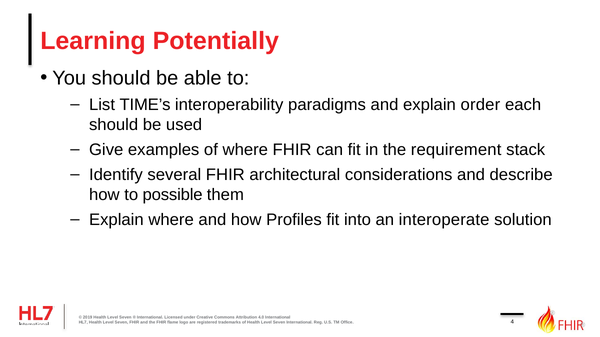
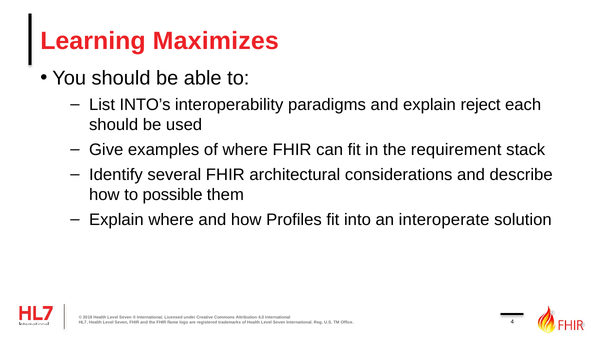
Potentially: Potentially -> Maximizes (216, 41)
TIME’s: TIME’s -> INTO’s (145, 105)
order: order -> reject (481, 105)
